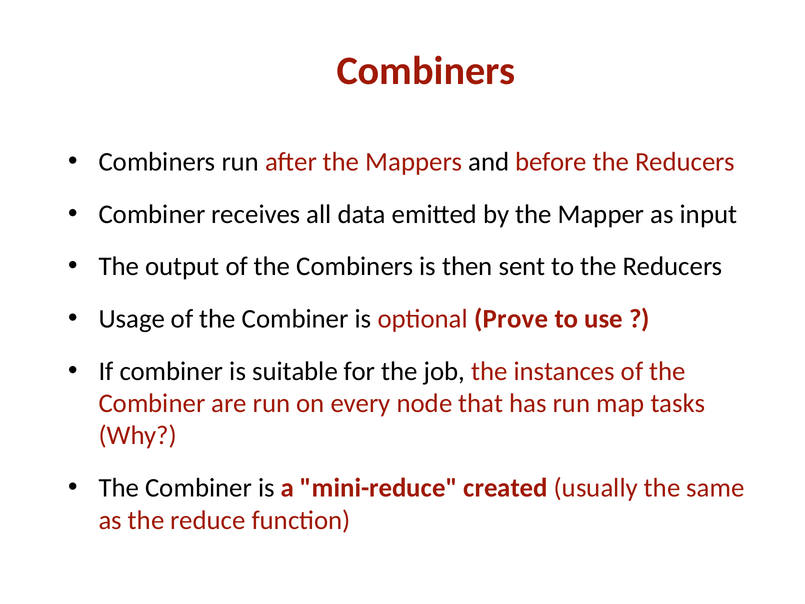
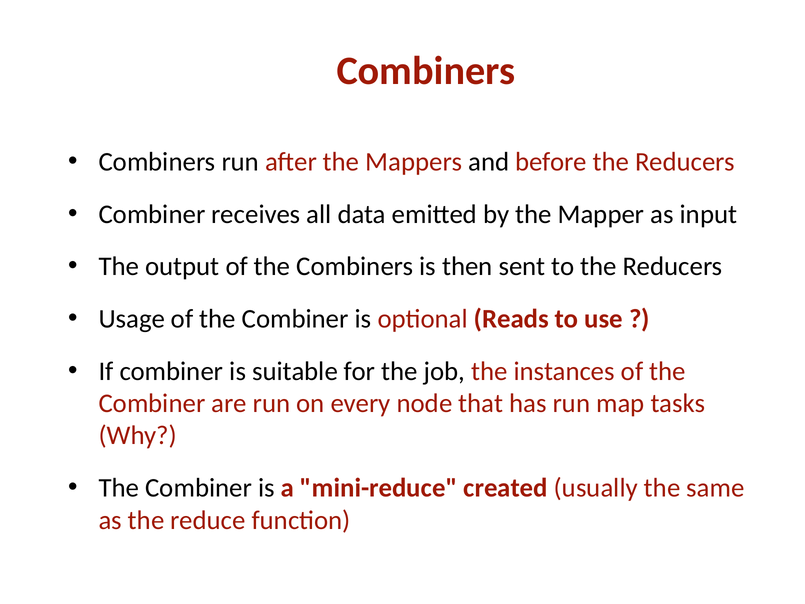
Prove: Prove -> Reads (511, 319)
